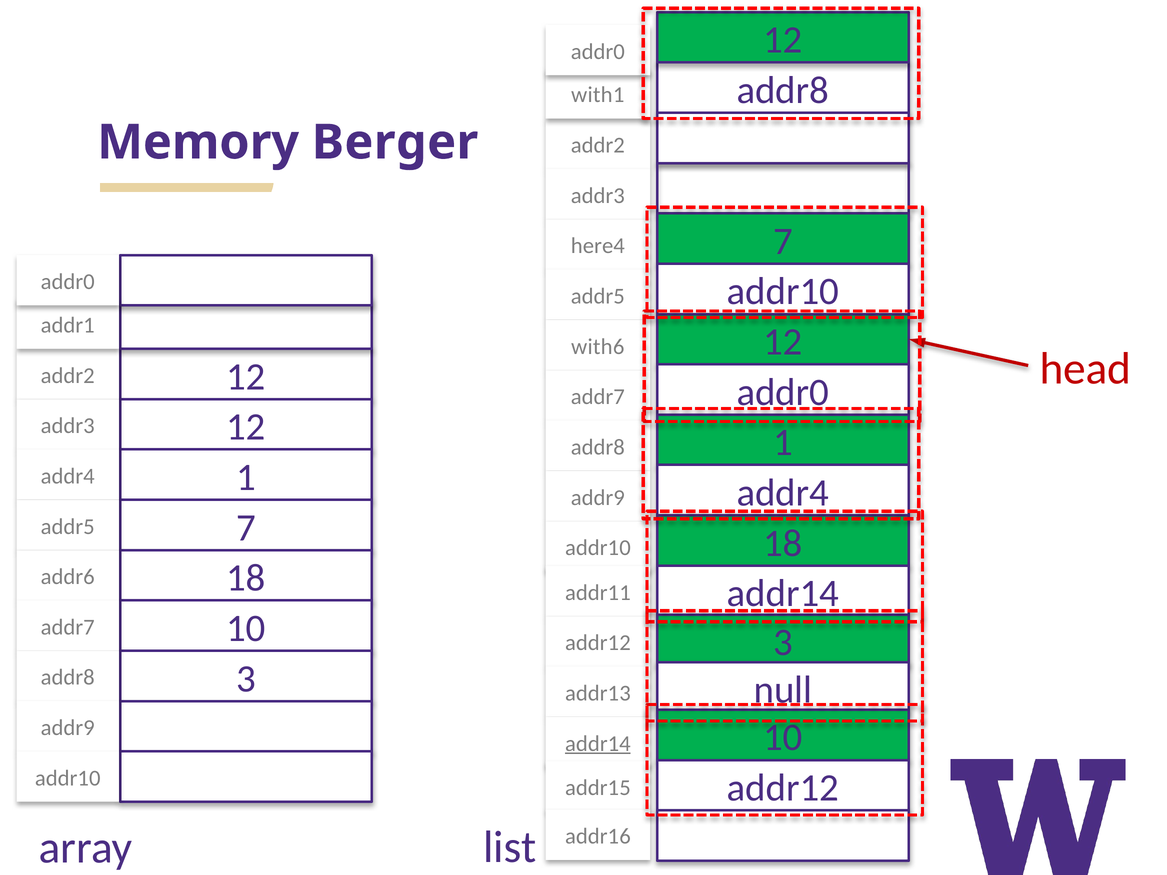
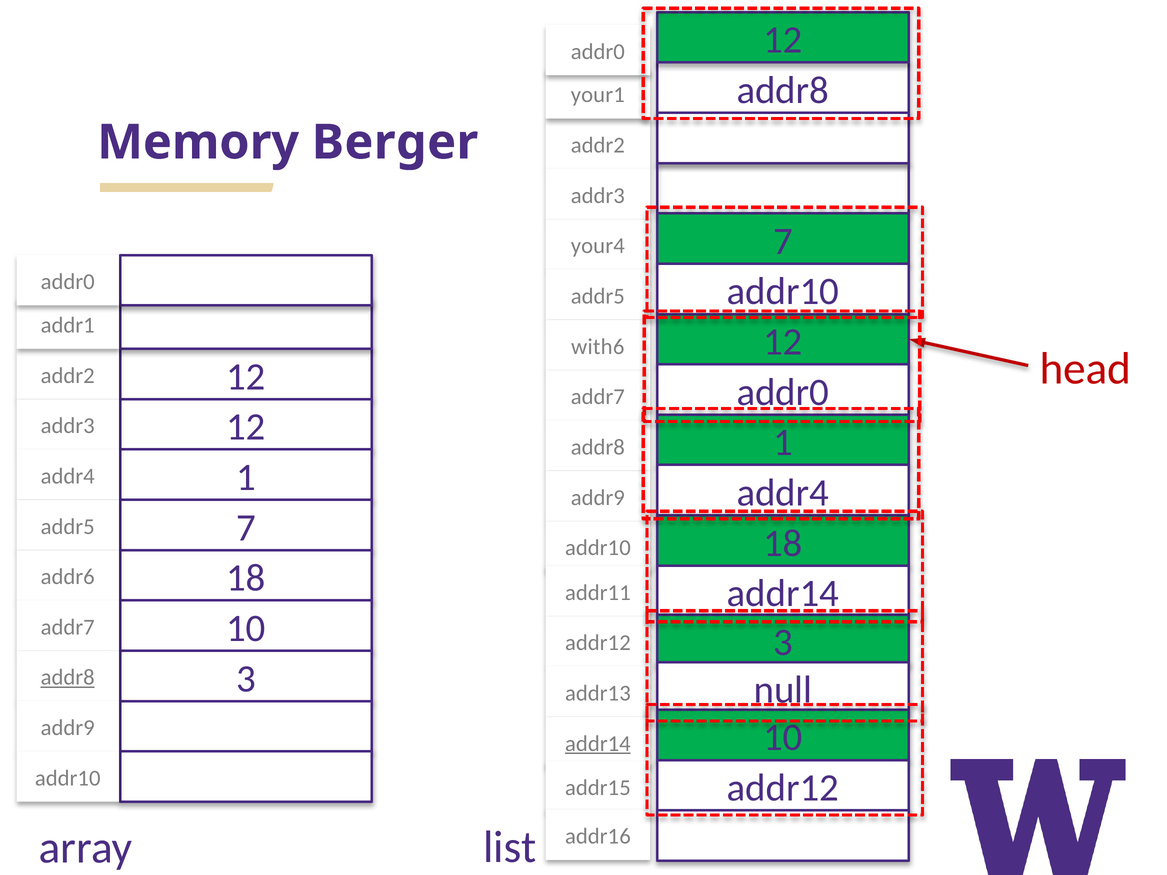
with1: with1 -> your1 (598, 95)
here4: here4 -> your4 (598, 246)
addr8 underline: none -> present (68, 678)
